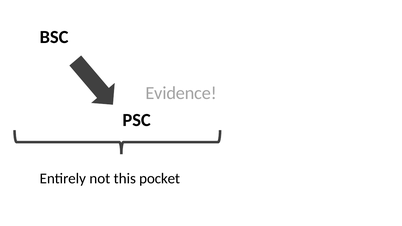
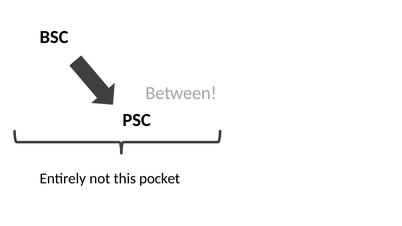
Evidence: Evidence -> Between (181, 93)
